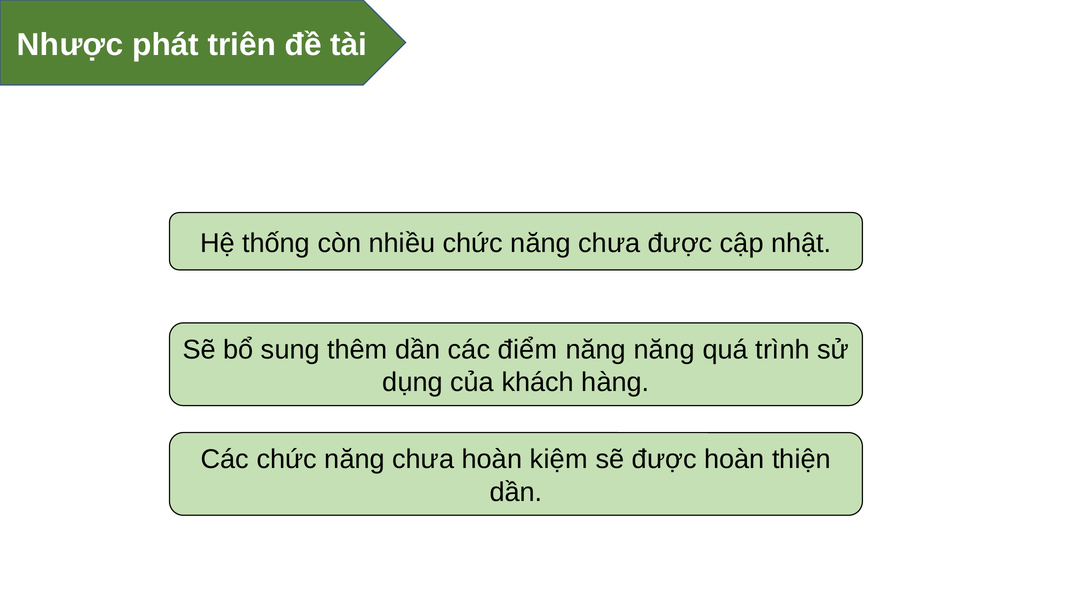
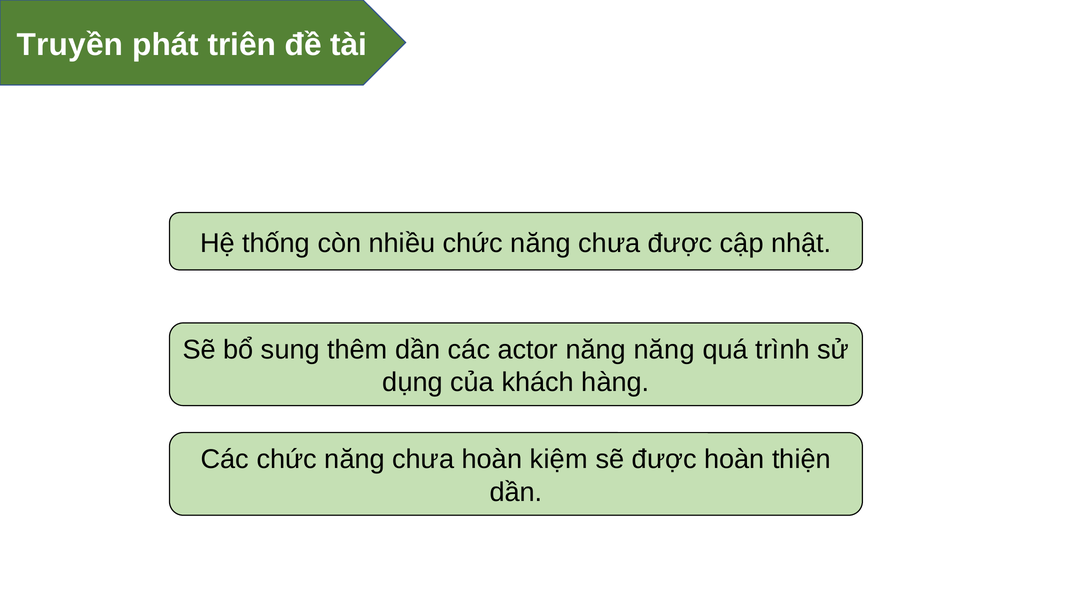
Nhược: Nhược -> Truyền (70, 45)
điểm: điểm -> actor (528, 350)
